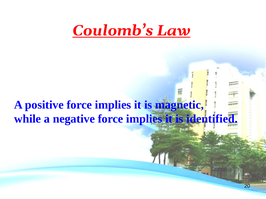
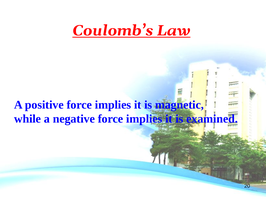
identified: identified -> examined (212, 119)
